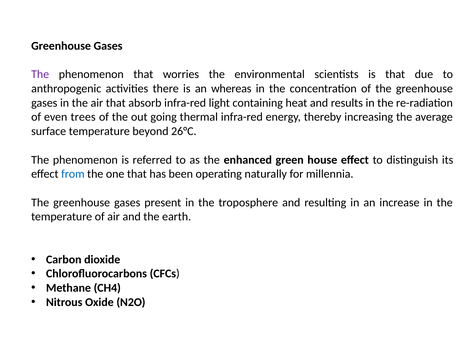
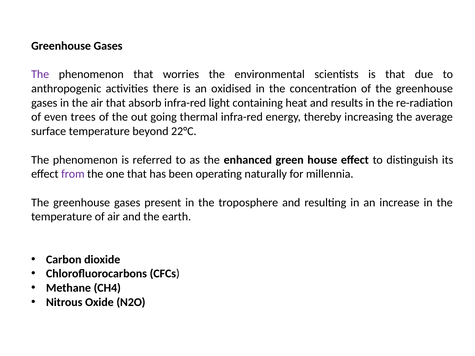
whereas: whereas -> oxidised (231, 89)
26°C: 26°C -> 22°C (184, 131)
from colour: blue -> purple (73, 174)
